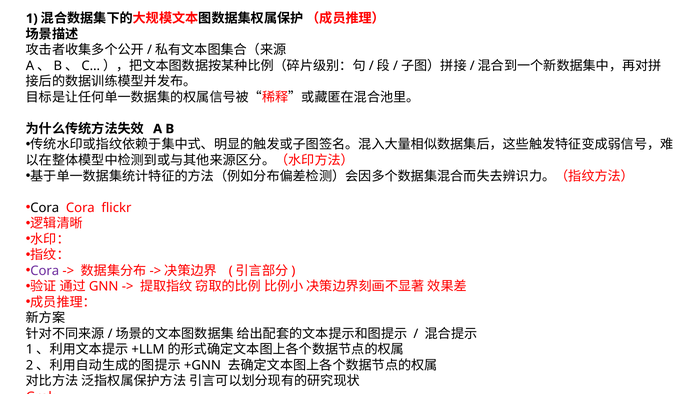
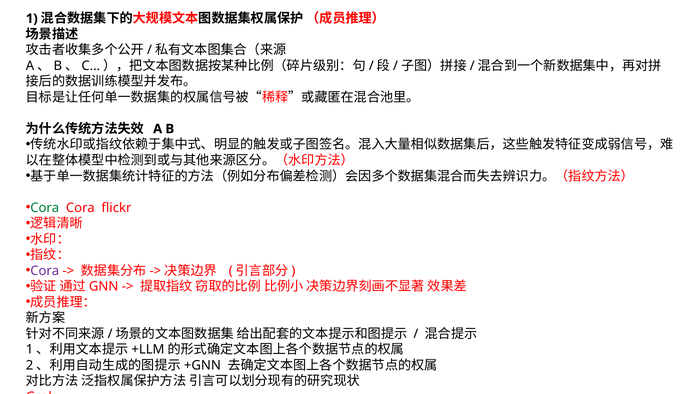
Cora colour: black -> green (45, 208)
